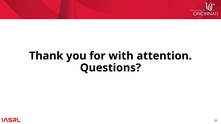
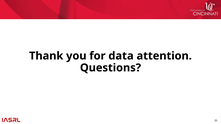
with: with -> data (121, 56)
